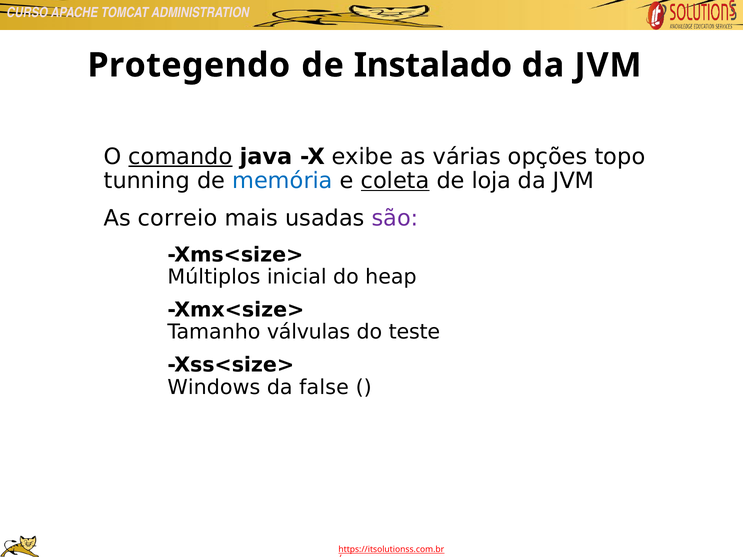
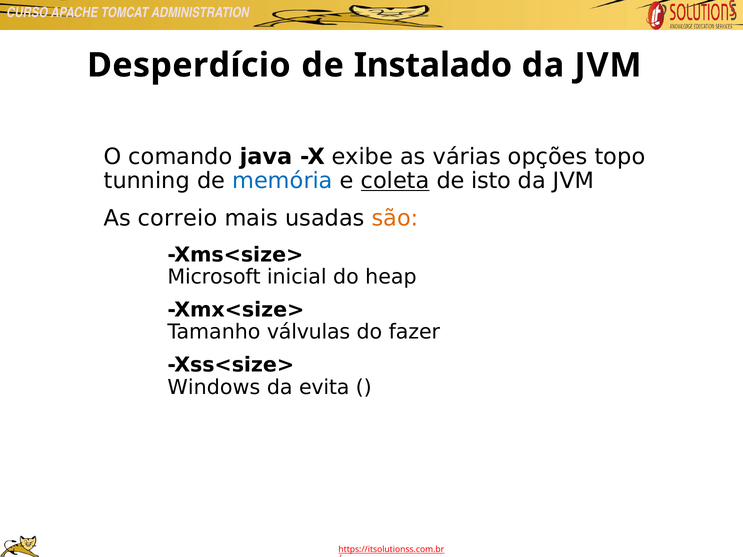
Protegendo: Protegendo -> Desperdício (189, 65)
comando underline: present -> none (180, 157)
loja: loja -> isto (491, 181)
são colour: purple -> orange (395, 218)
Múltiplos: Múltiplos -> Microsoft (214, 277)
teste: teste -> fazer (414, 332)
false: false -> evita (324, 387)
